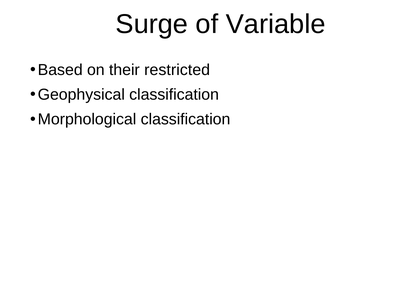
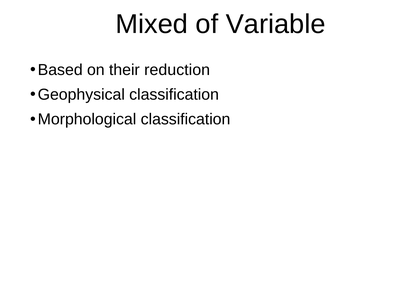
Surge: Surge -> Mixed (152, 24)
restricted: restricted -> reduction (177, 70)
